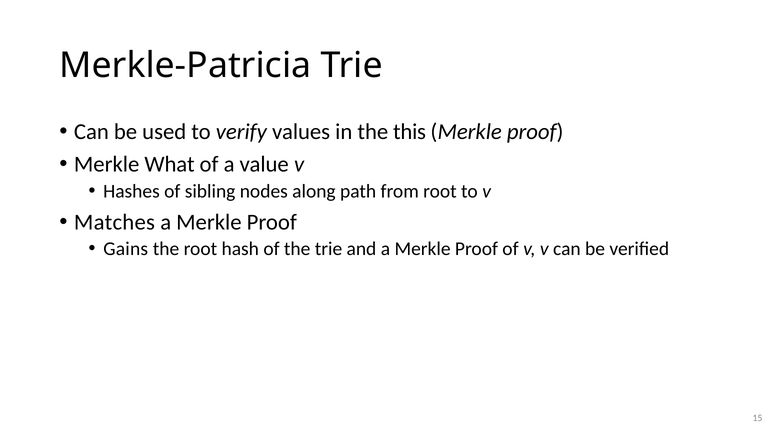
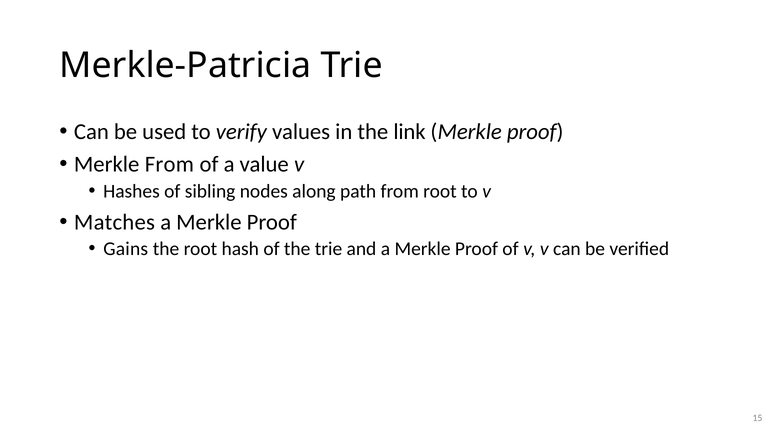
this: this -> link (409, 132)
Merkle What: What -> From (169, 164)
